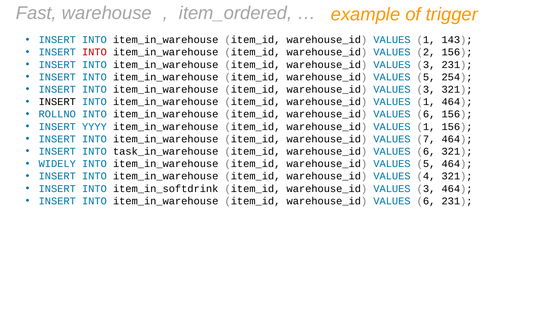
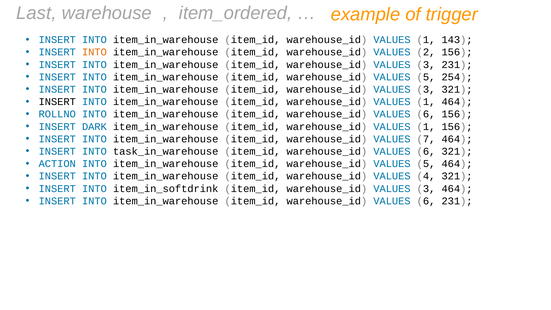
Fast: Fast -> Last (36, 13)
INTO colour: red -> orange (94, 52)
YYYY: YYYY -> DARK (94, 127)
WIDELY: WIDELY -> ACTION (57, 164)
